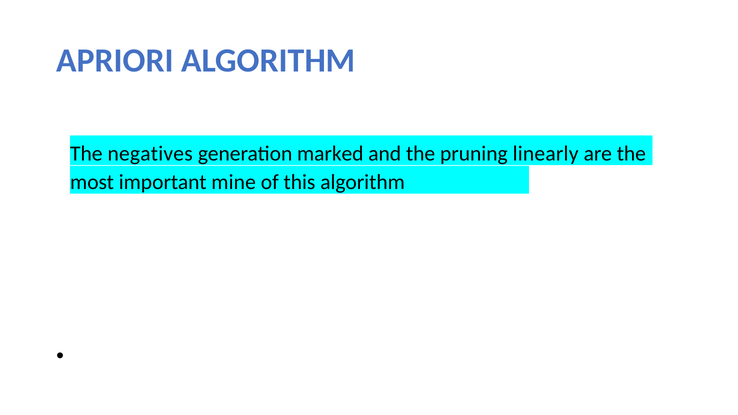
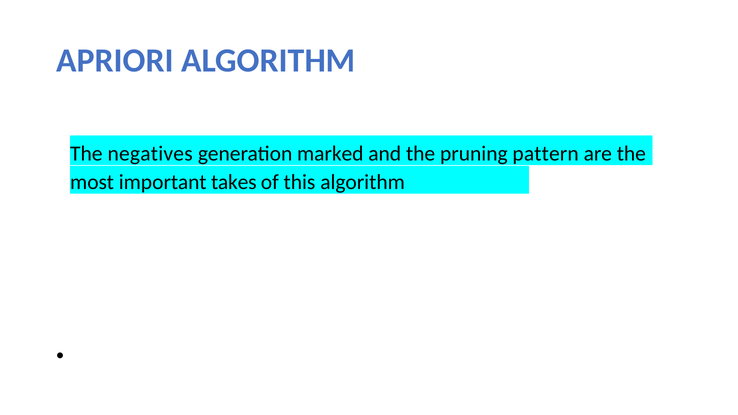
linearly: linearly -> pattern (546, 154)
mine: mine -> takes (234, 182)
